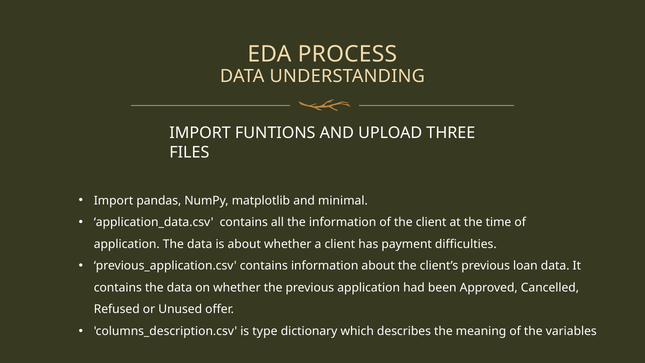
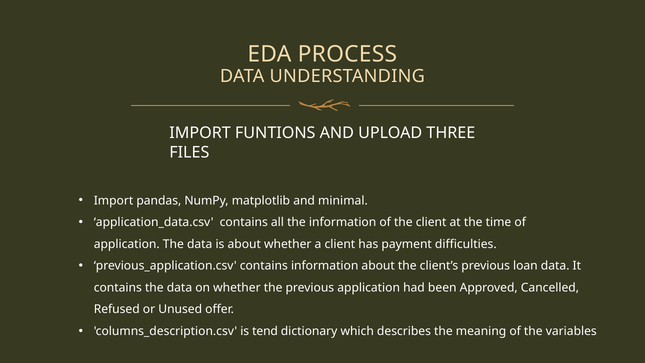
type: type -> tend (265, 331)
